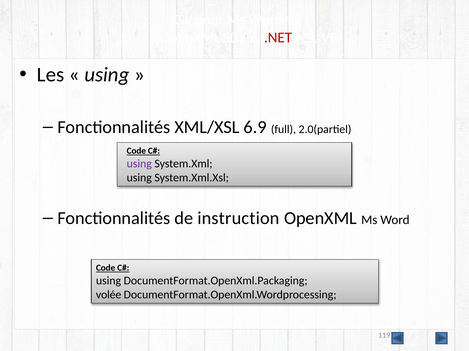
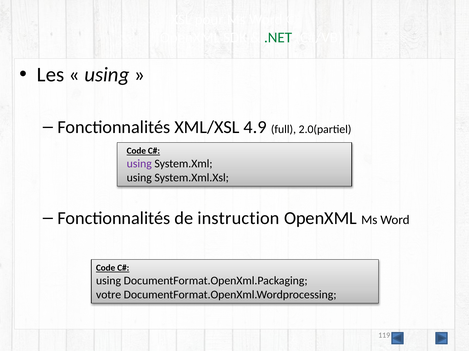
.NET colour: red -> green (278, 38)
6.9: 6.9 -> 4.9 (255, 127)
volée: volée -> votre (109, 295)
